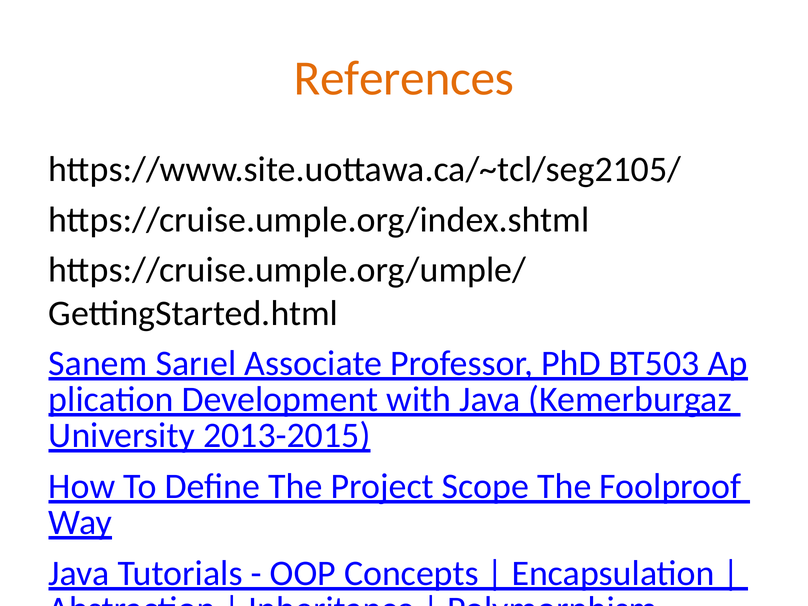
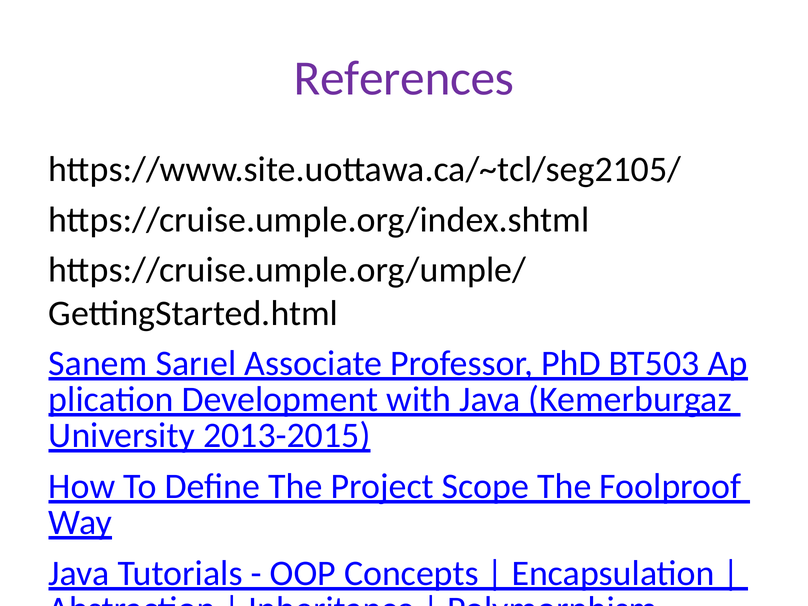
References colour: orange -> purple (404, 78)
